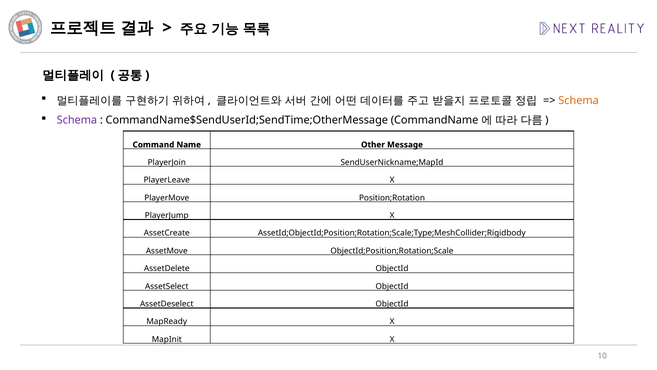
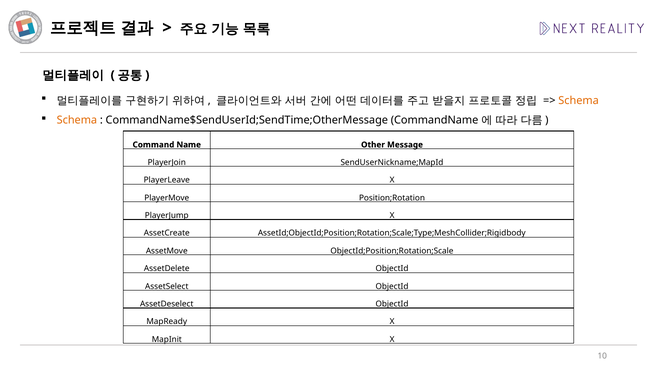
Schema colour: purple -> orange (77, 120)
